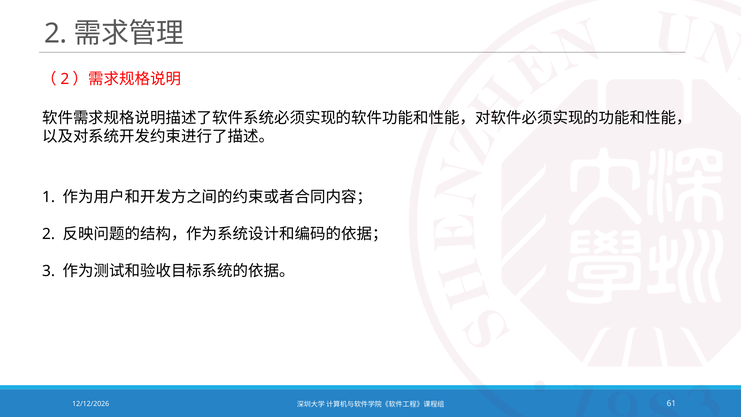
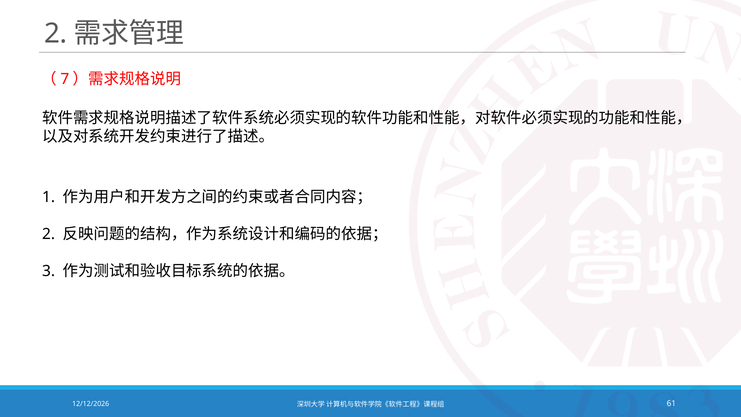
2: 2 -> 7 (65, 79)
